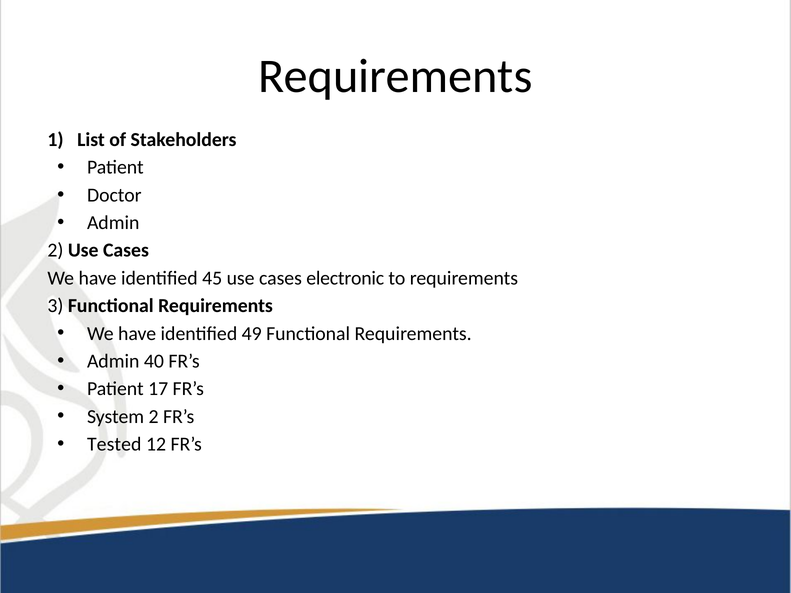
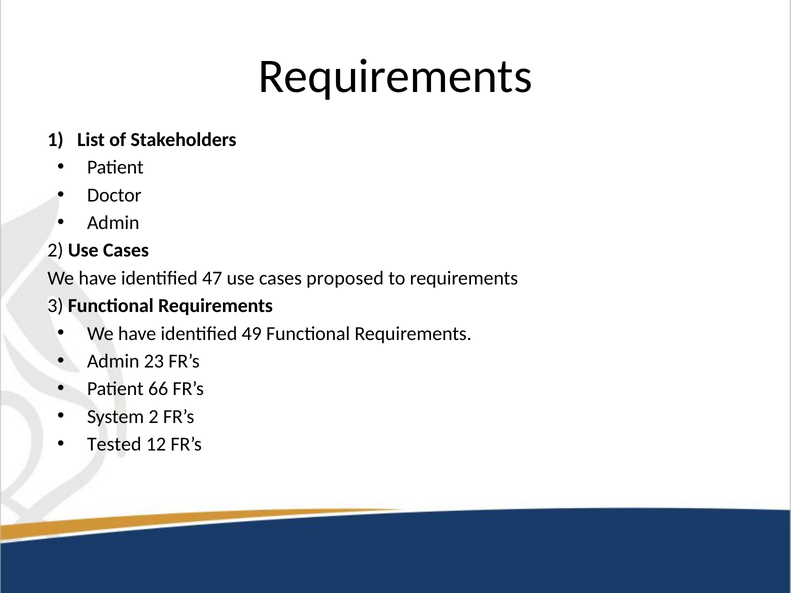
45: 45 -> 47 (212, 278)
electronic: electronic -> proposed (345, 278)
40: 40 -> 23 (154, 361)
17: 17 -> 66 (158, 389)
